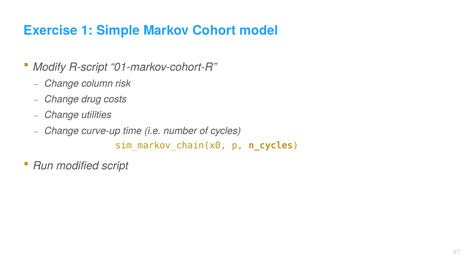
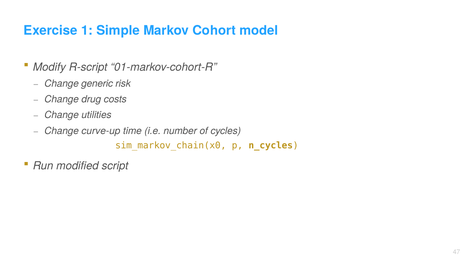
column: column -> generic (97, 83)
